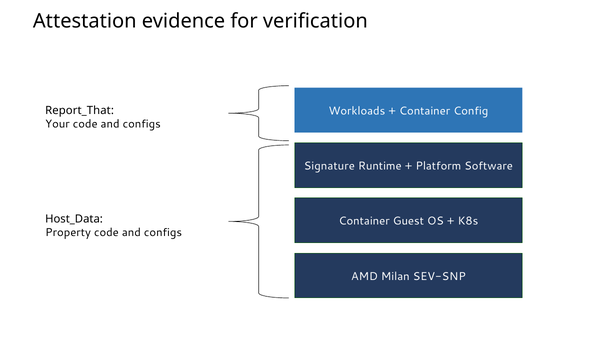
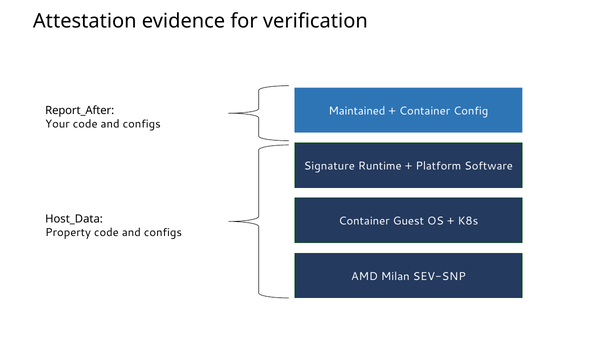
Workloads: Workloads -> Maintained (357, 111)
Report_That: Report_That -> Report_After (80, 111)
